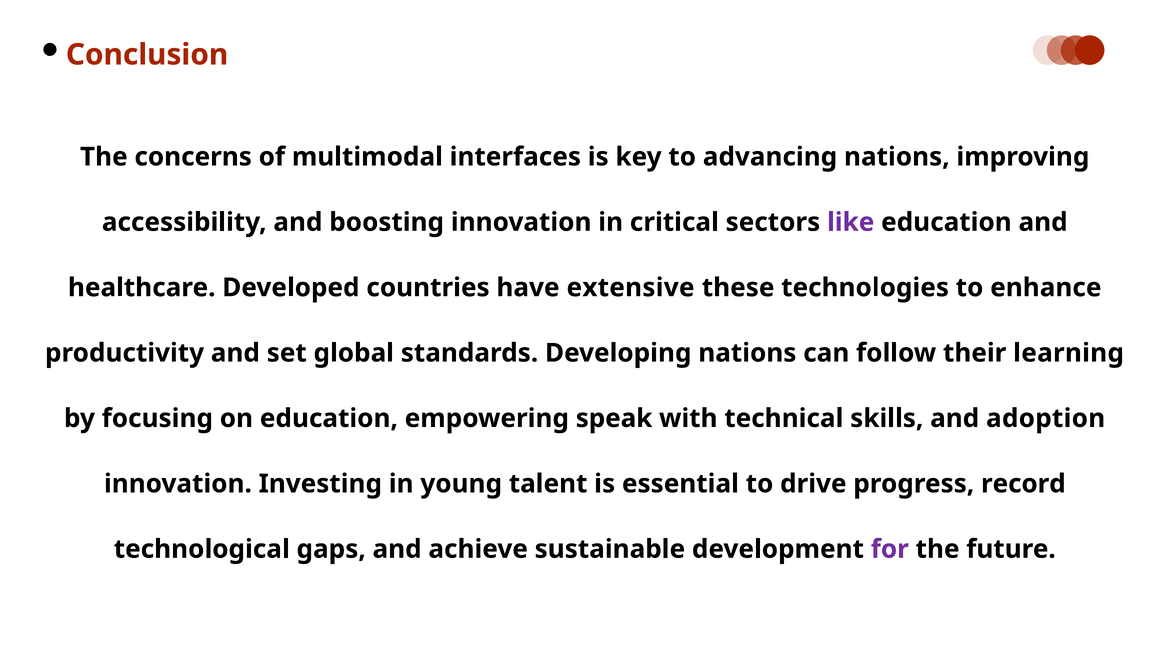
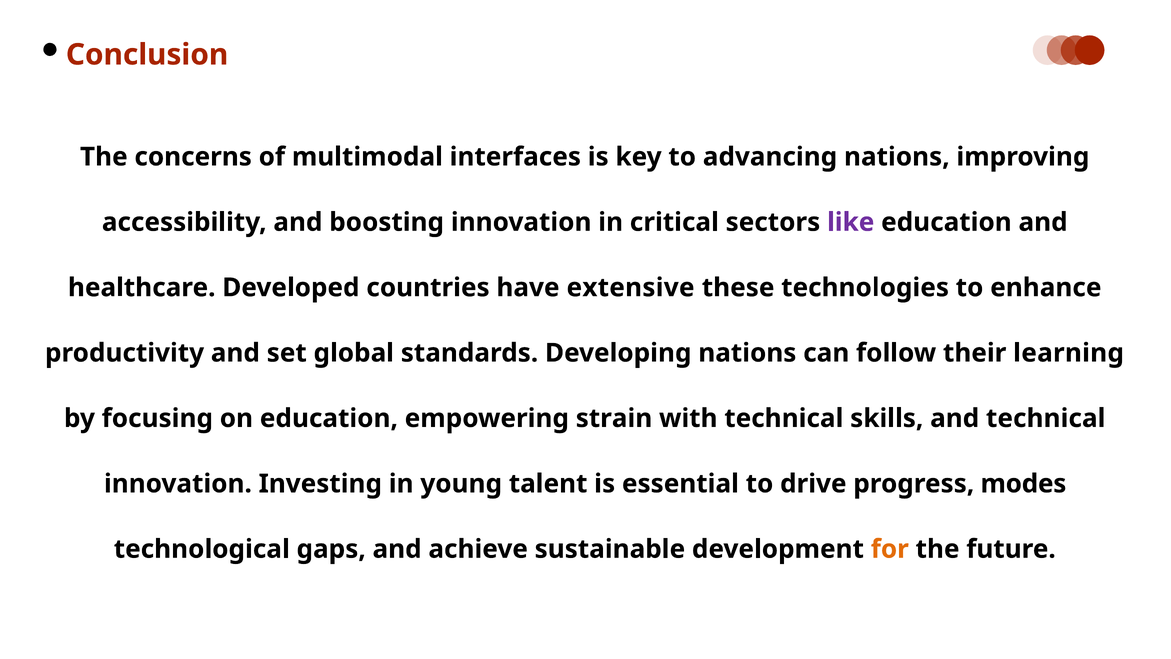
speak: speak -> strain (614, 418)
and adoption: adoption -> technical (1046, 418)
record: record -> modes (1023, 484)
for colour: purple -> orange (890, 549)
